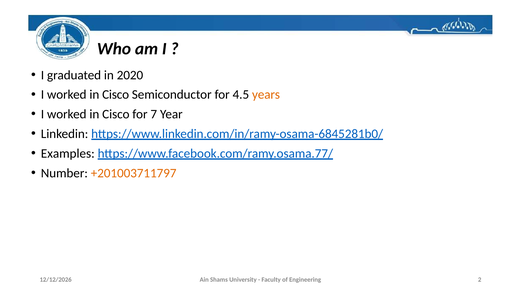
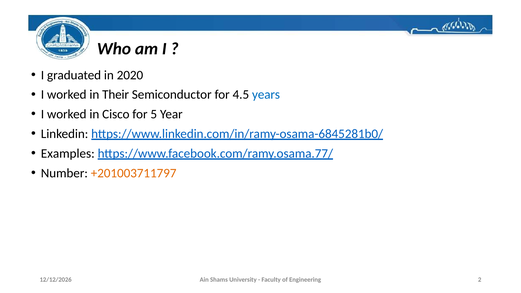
Cisco: Cisco -> Their (116, 95)
years colour: orange -> blue (266, 95)
7: 7 -> 5 (154, 114)
